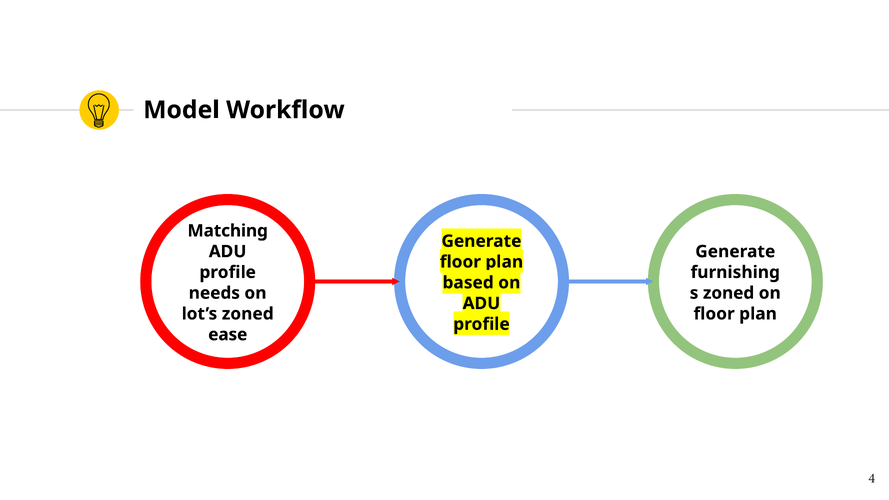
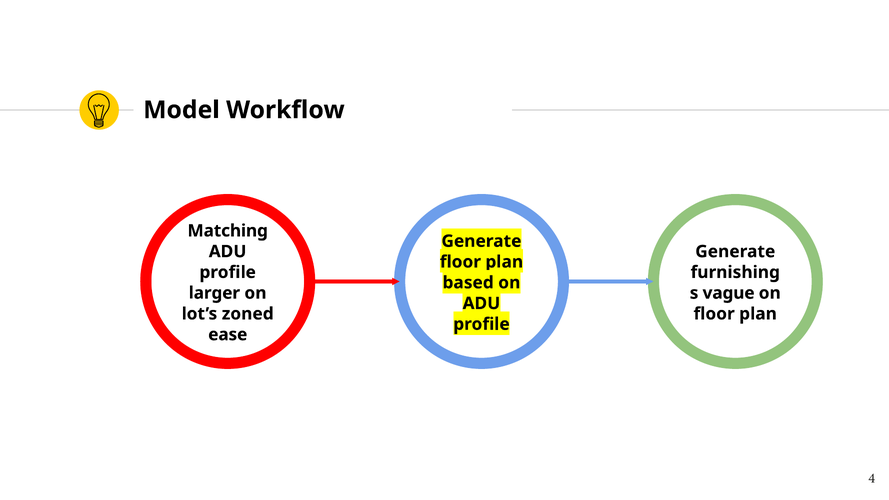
needs: needs -> larger (214, 293)
zoned: zoned -> vague (729, 293)
